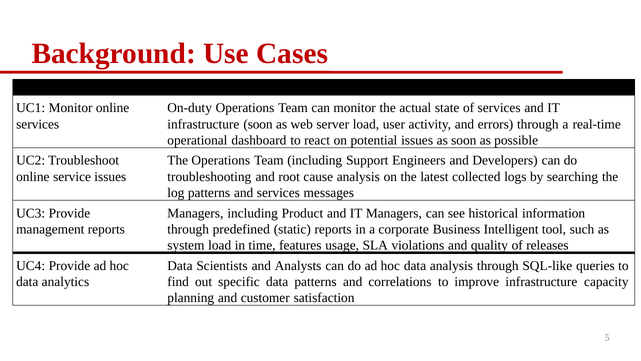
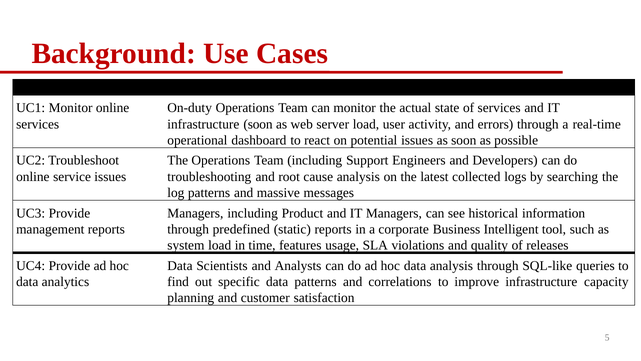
and services: services -> massive (278, 193)
